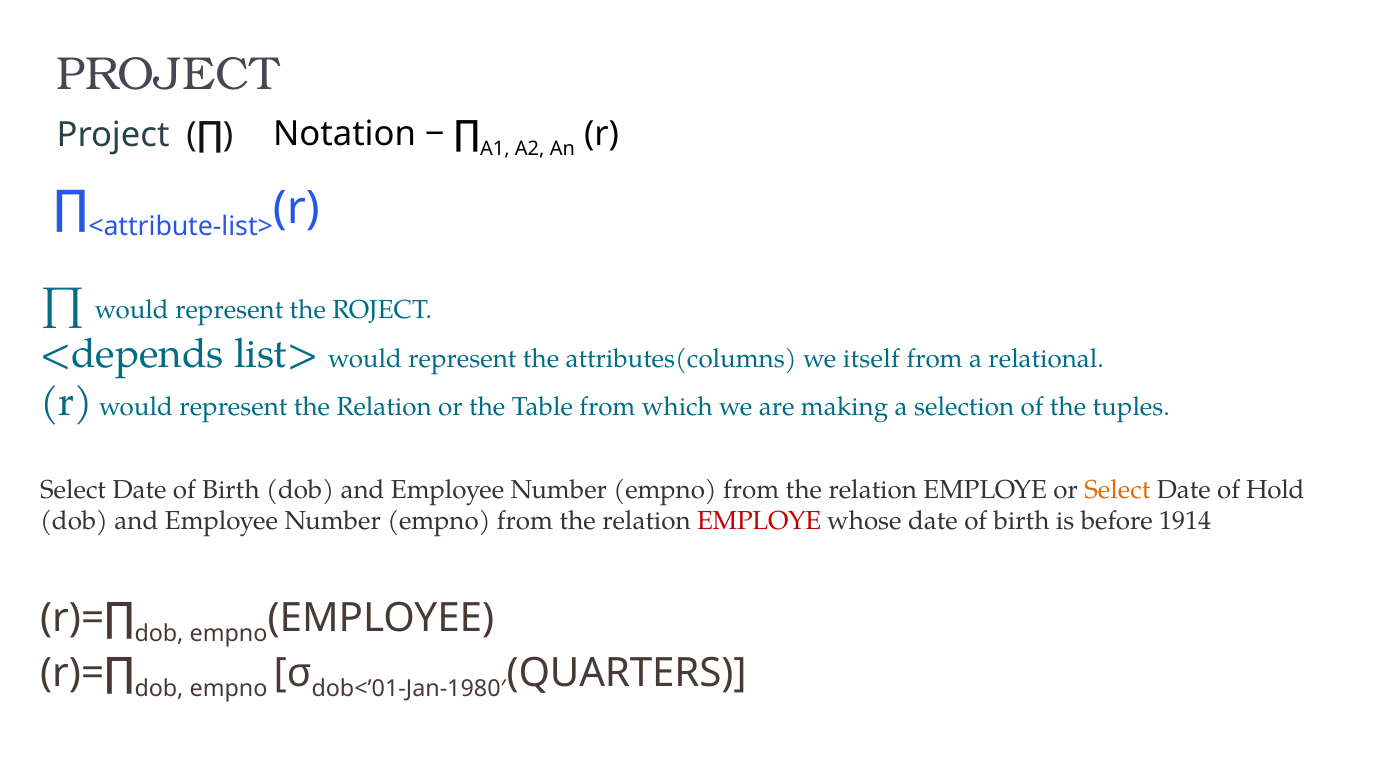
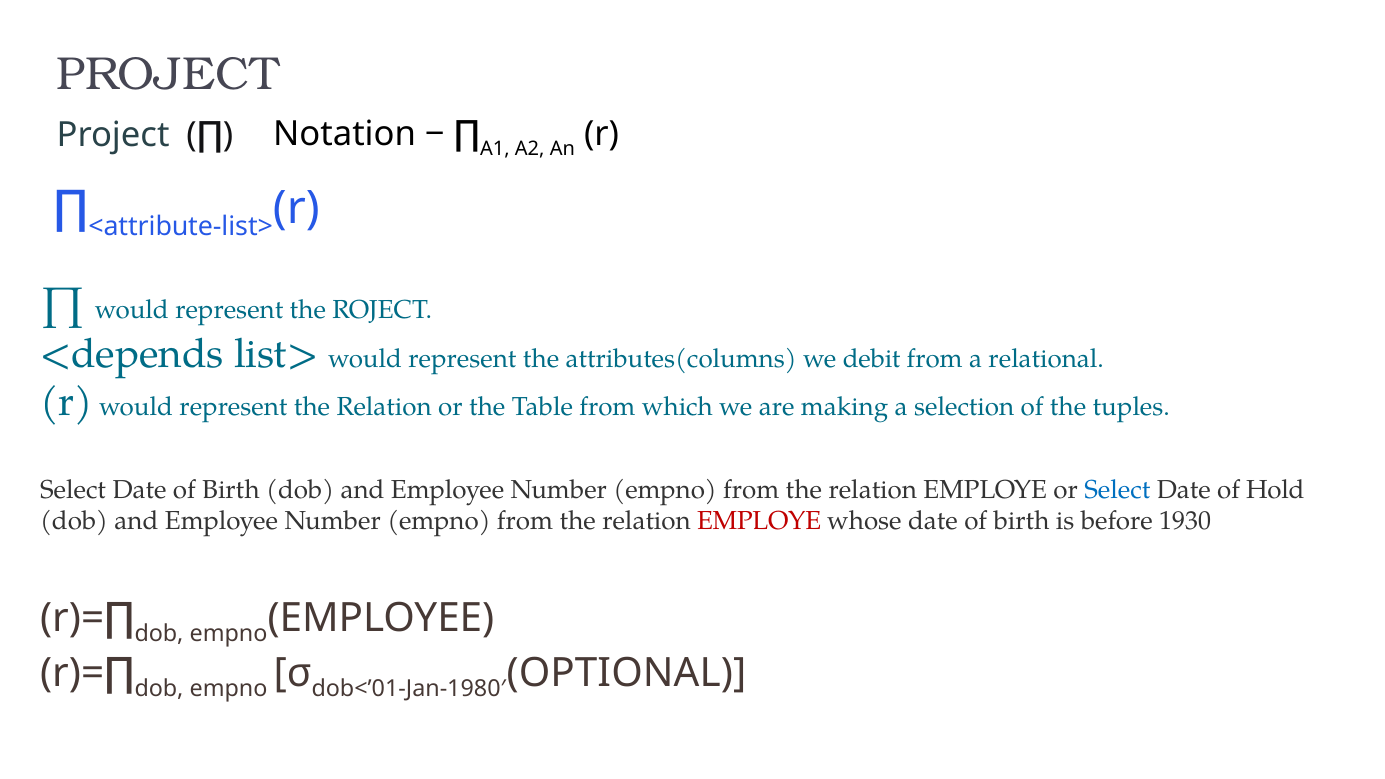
itself: itself -> debit (872, 359)
Select colour: orange -> blue (1117, 490)
1914: 1914 -> 1930 (1185, 521)
QUARTERS: QUARTERS -> OPTIONAL (626, 673)
